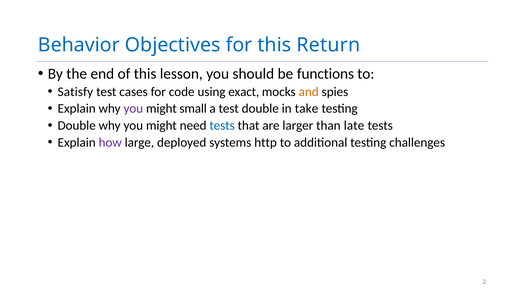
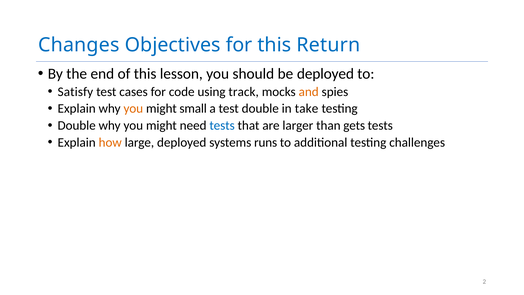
Behavior: Behavior -> Changes (79, 45)
be functions: functions -> deployed (325, 74)
exact: exact -> track (244, 92)
you colour: purple -> orange (133, 109)
late: late -> gets (354, 125)
how colour: purple -> orange (110, 142)
http: http -> runs (266, 142)
